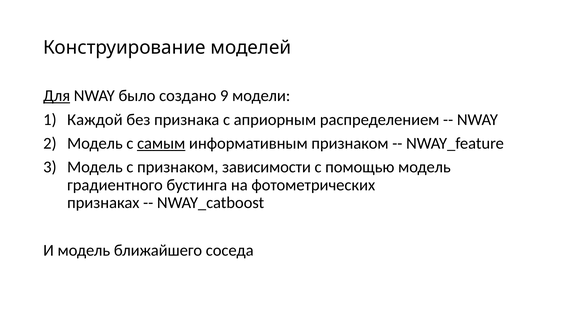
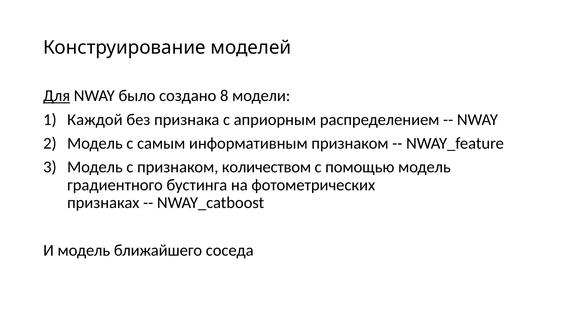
9: 9 -> 8 (224, 96)
самым underline: present -> none (161, 143)
зависимости: зависимости -> количеством (267, 167)
